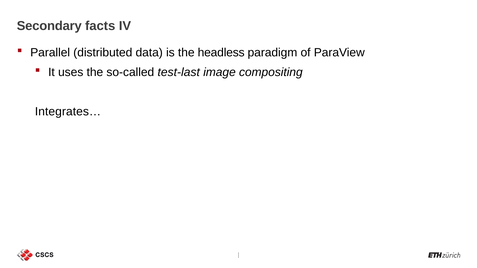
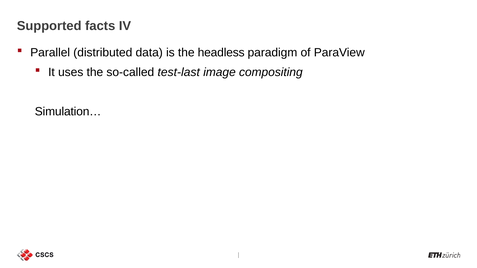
Secondary: Secondary -> Supported (49, 26)
Integrates…: Integrates… -> Simulation… (68, 112)
